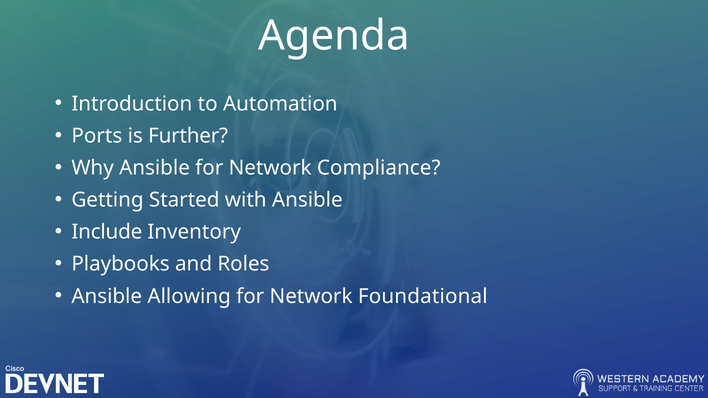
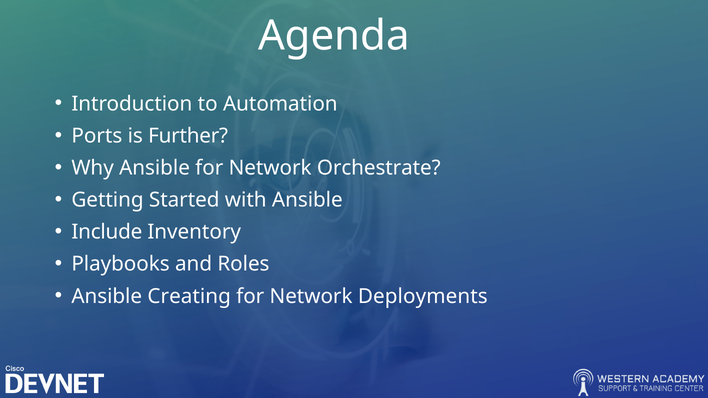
Compliance: Compliance -> Orchestrate (379, 168)
Allowing: Allowing -> Creating (189, 296)
Foundational: Foundational -> Deployments (423, 296)
